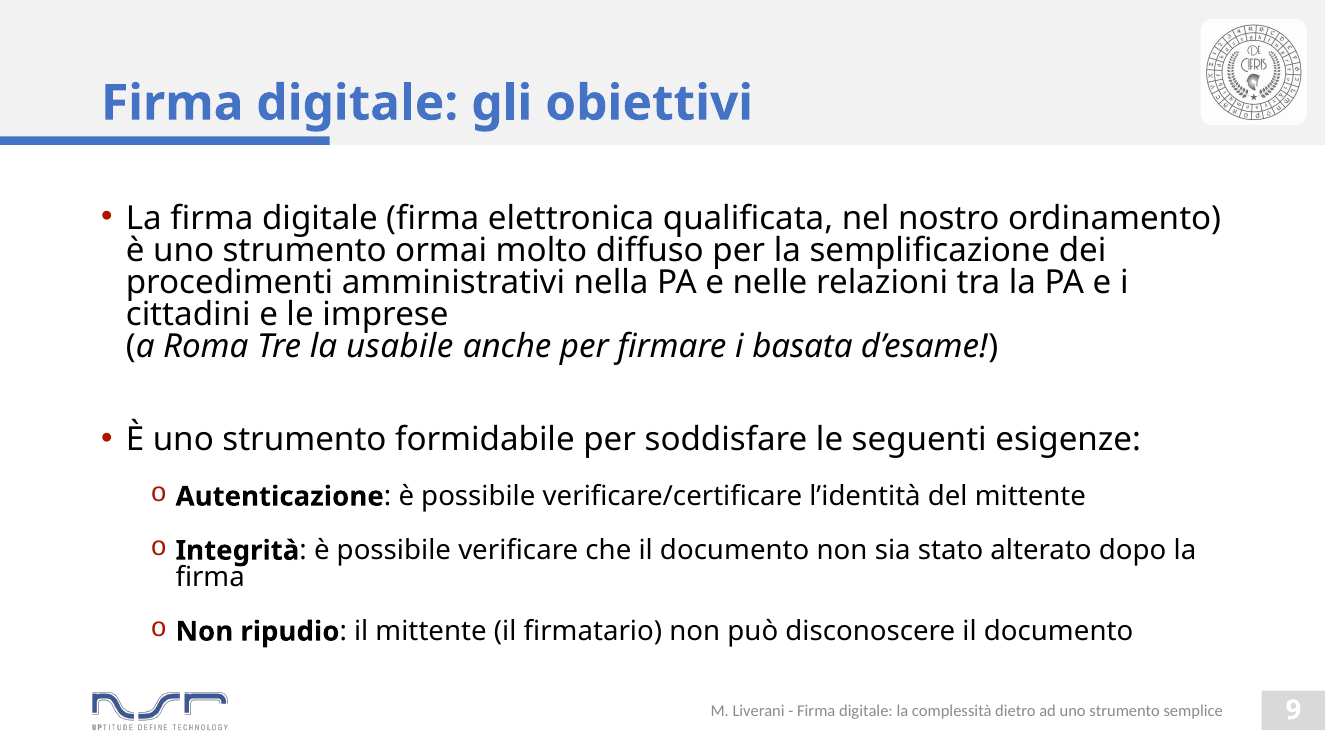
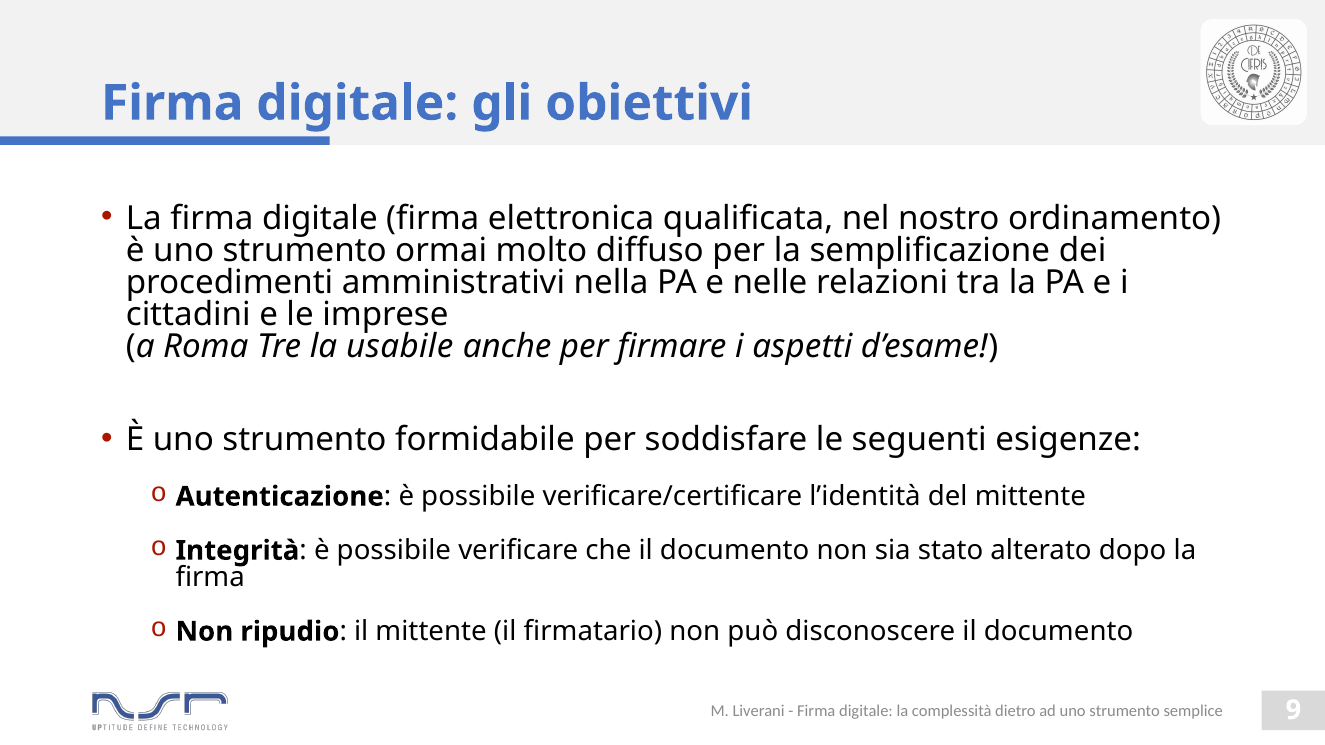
basata: basata -> aspetti (802, 347)
